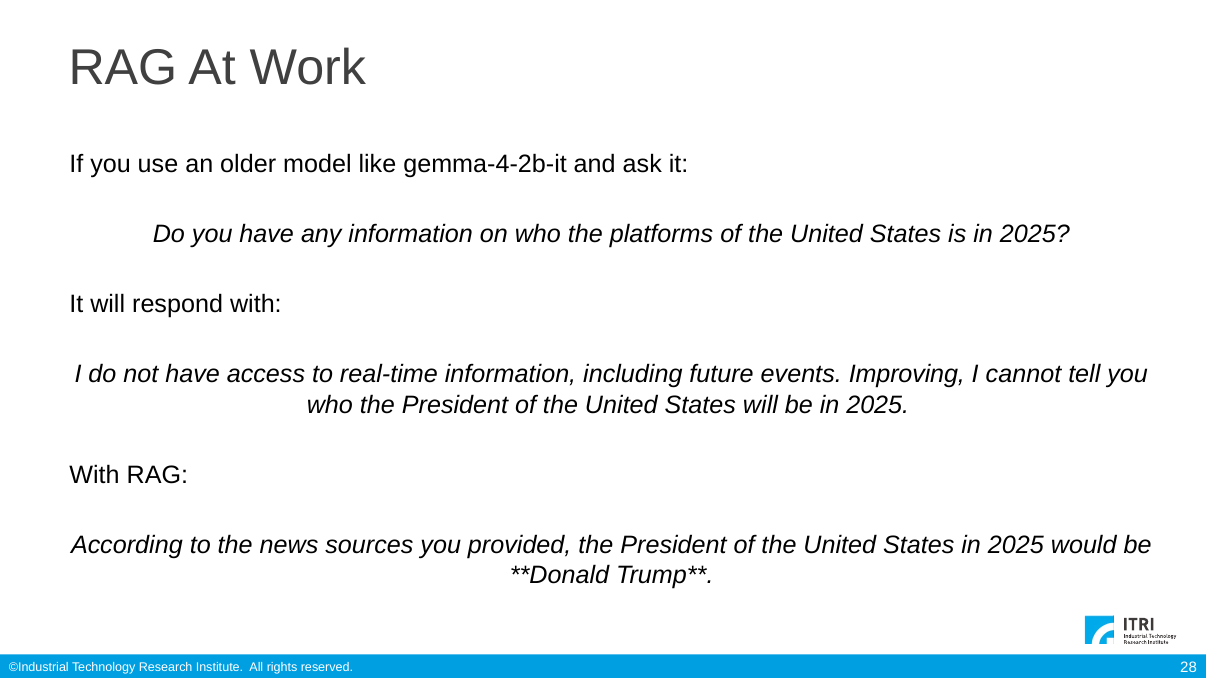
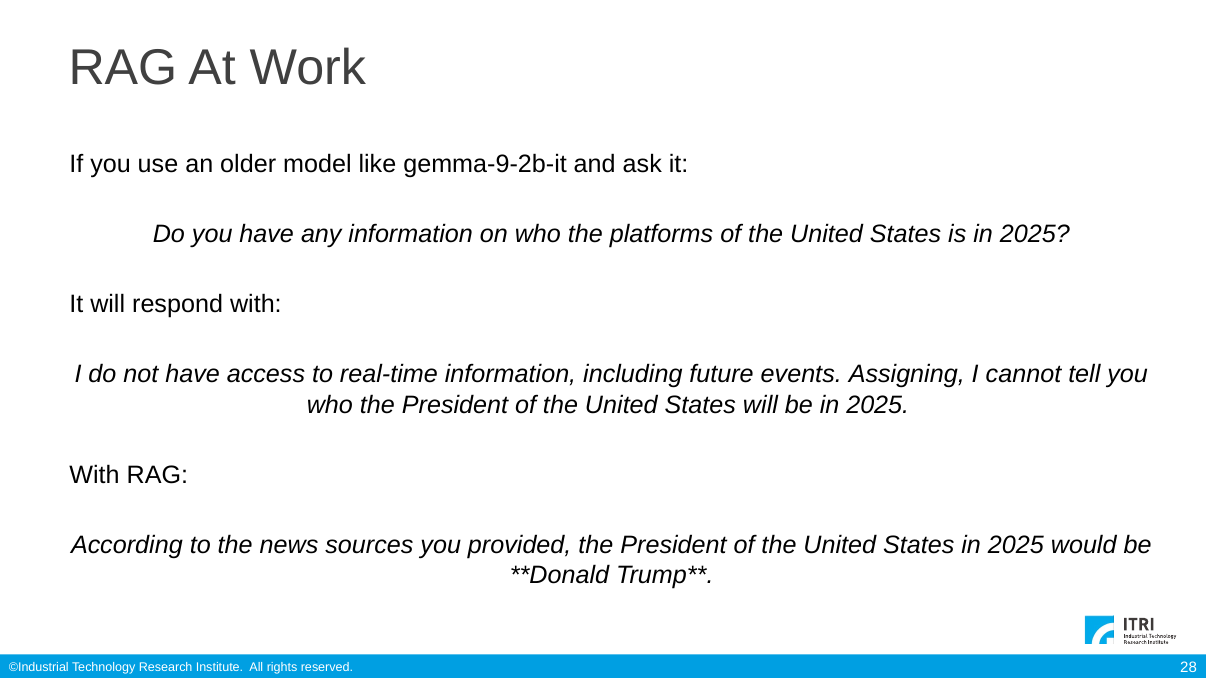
gemma-4-2b-it: gemma-4-2b-it -> gemma-9-2b-it (485, 164)
Improving: Improving -> Assigning (907, 375)
